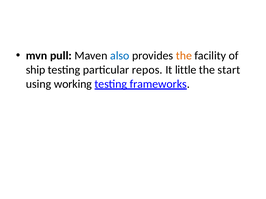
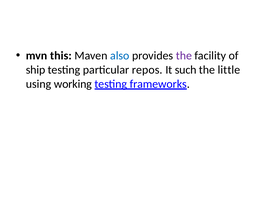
pull: pull -> this (61, 56)
the colour: orange -> purple (184, 56)
little: little -> such (186, 70)
start: start -> little (229, 70)
